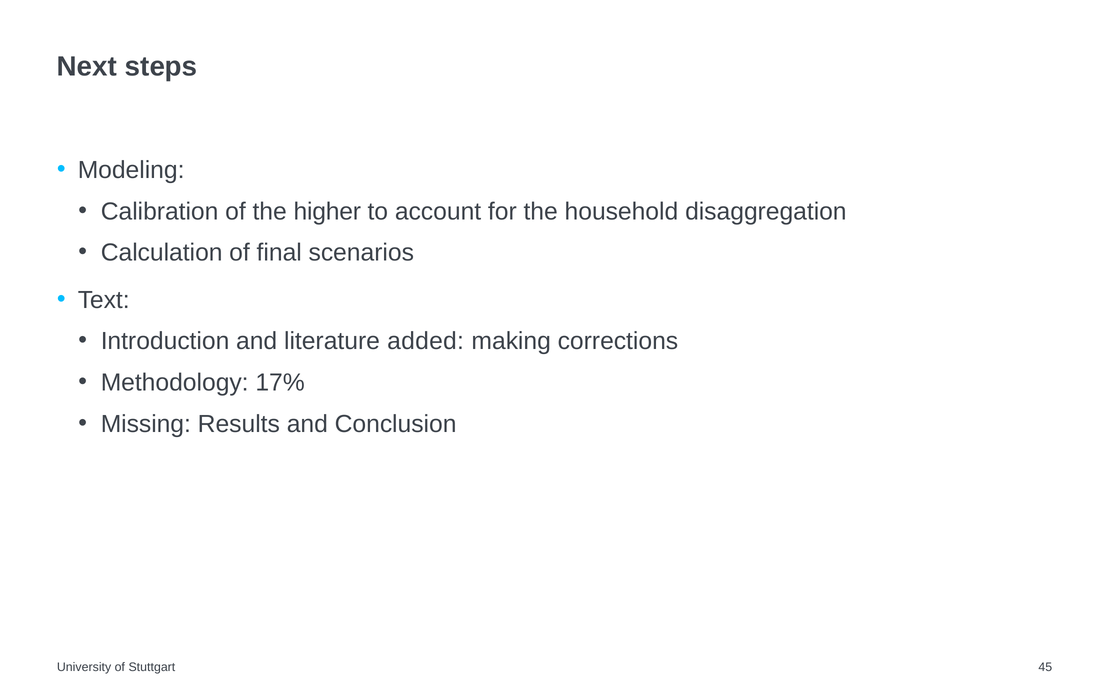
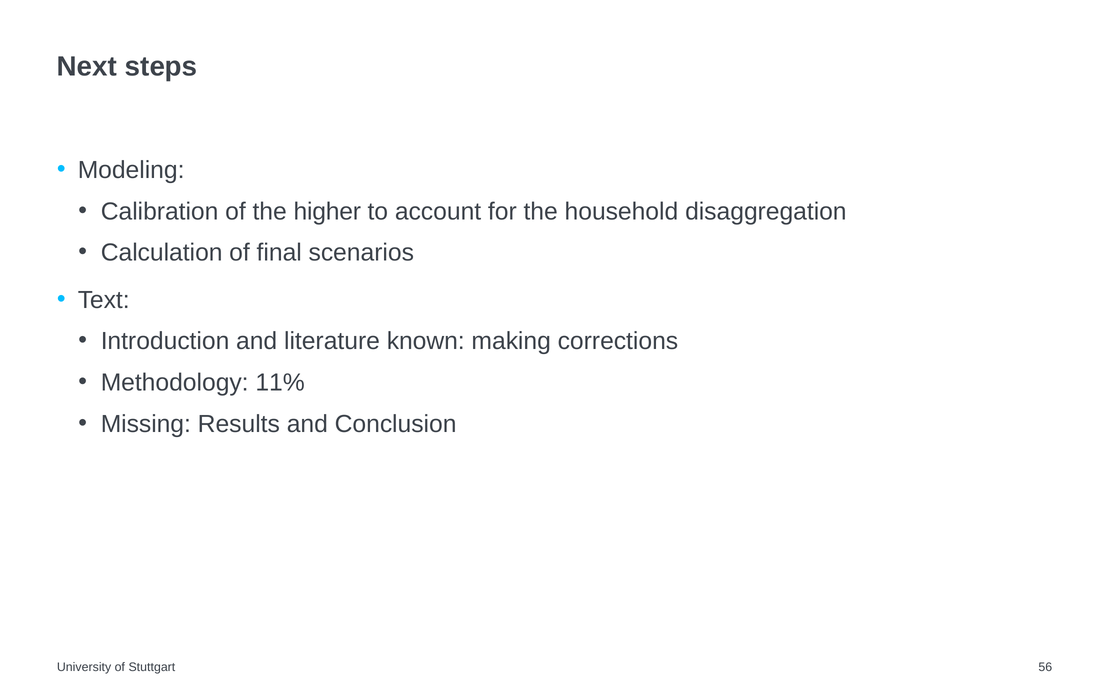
added: added -> known (426, 341)
17%: 17% -> 11% (280, 383)
45: 45 -> 56 (1045, 667)
